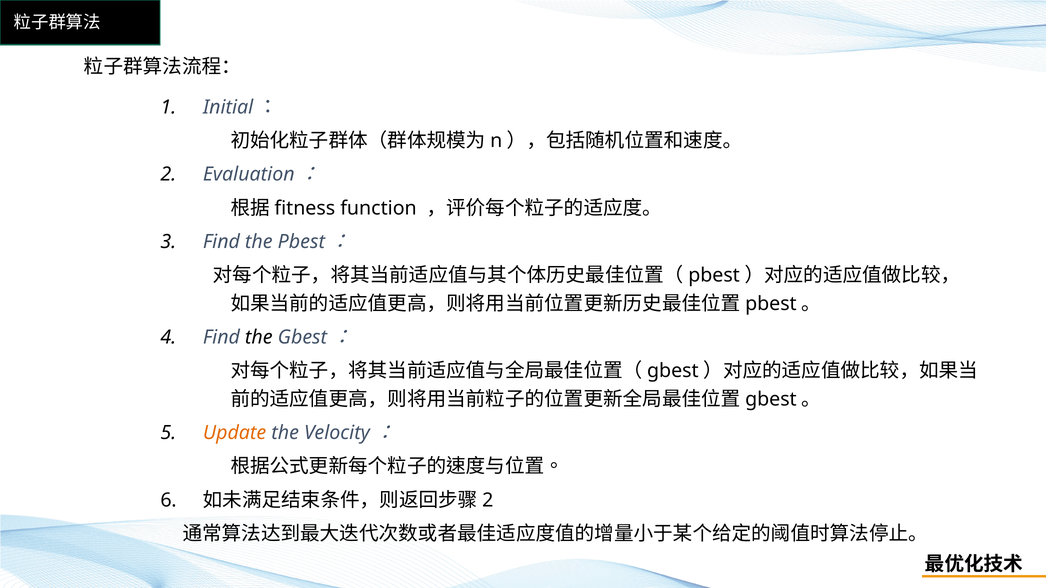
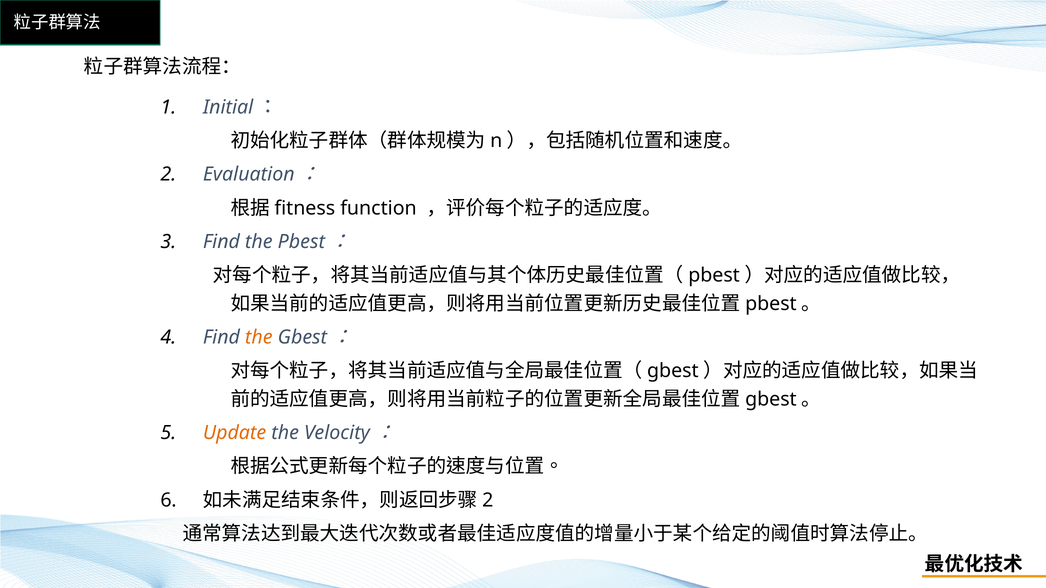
the colour: black -> orange (259, 337)
